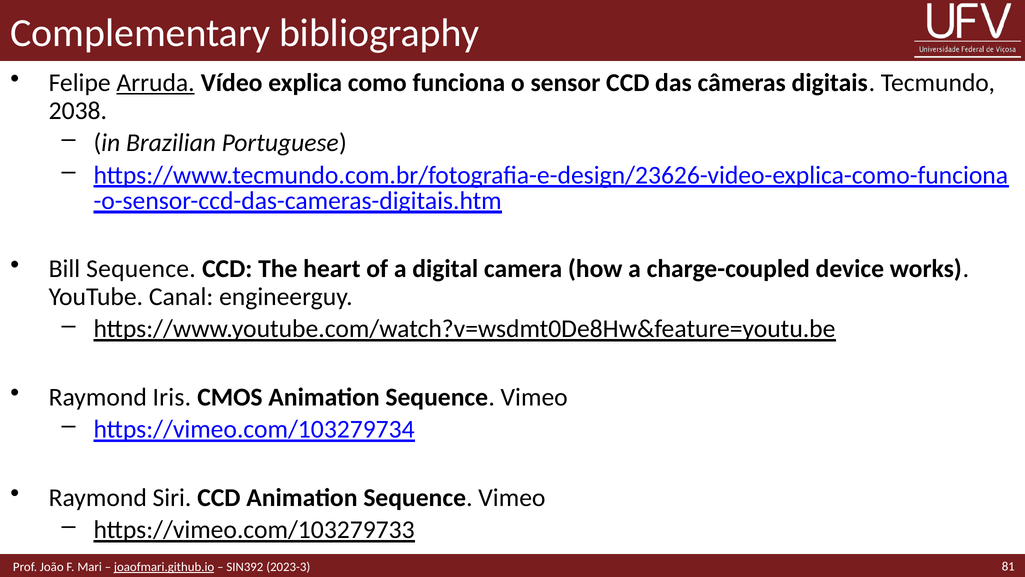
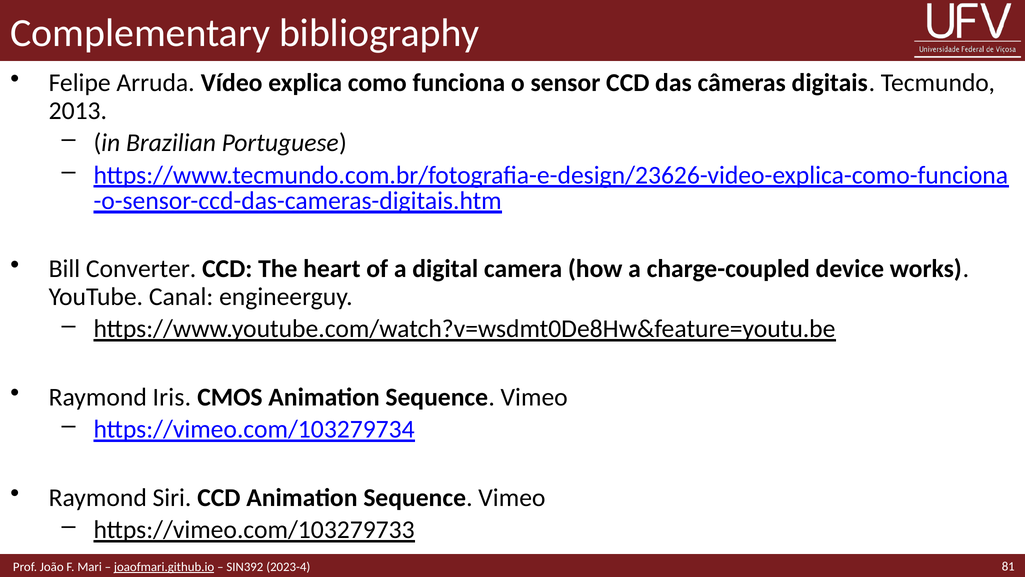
Arruda underline: present -> none (156, 83)
2038: 2038 -> 2013 (78, 111)
Bill Sequence: Sequence -> Converter (141, 269)
2023-3: 2023-3 -> 2023-4 (288, 567)
